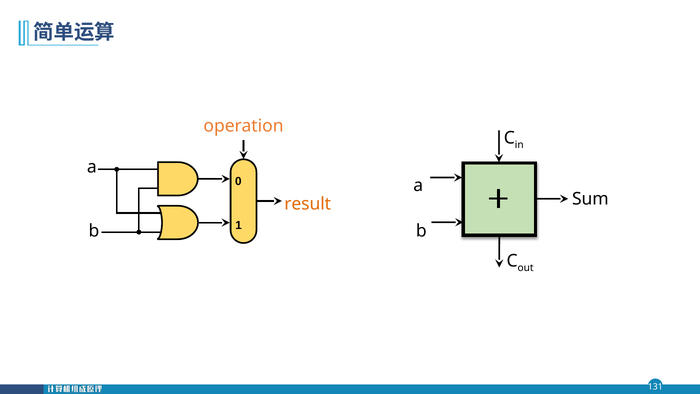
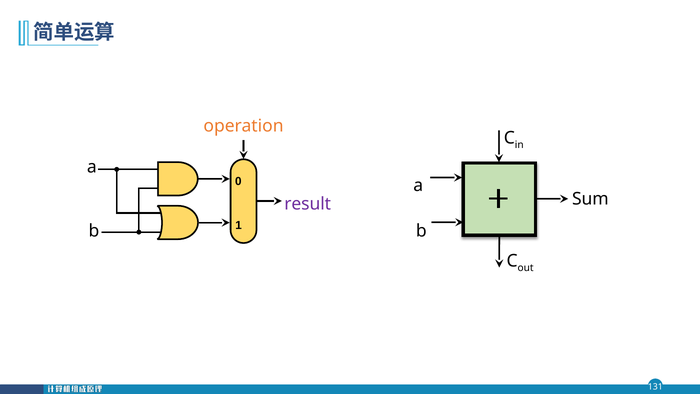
result colour: orange -> purple (308, 204)
